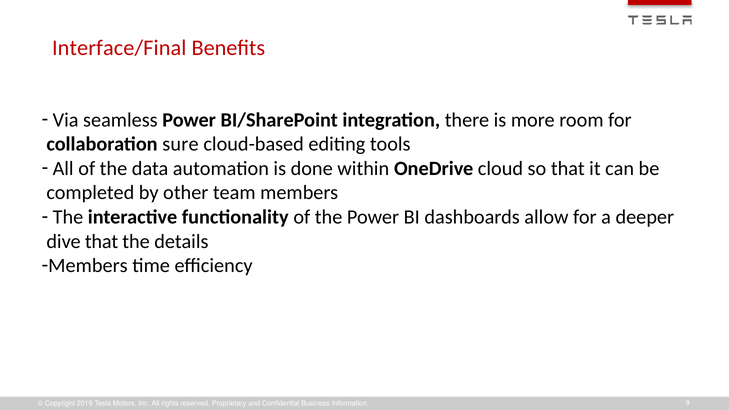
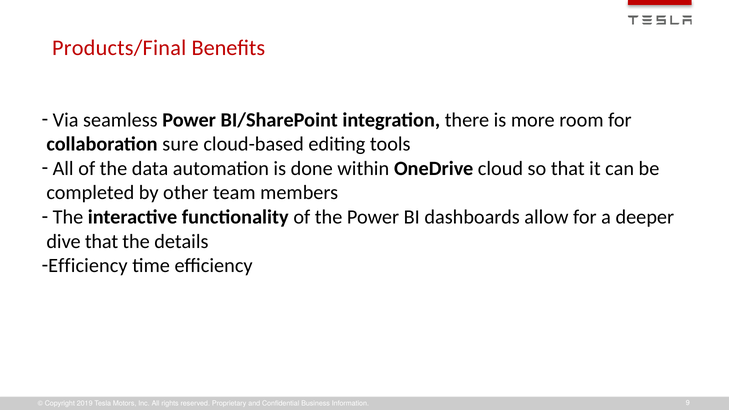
Interface/Final: Interface/Final -> Products/Final (119, 48)
Members: Members -> Efficiency (88, 266)
